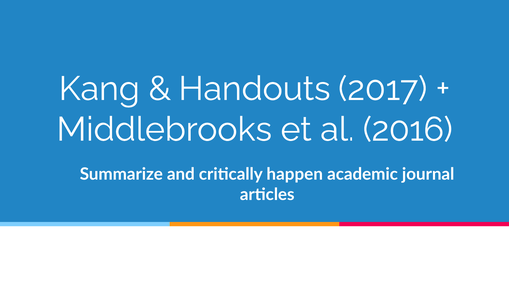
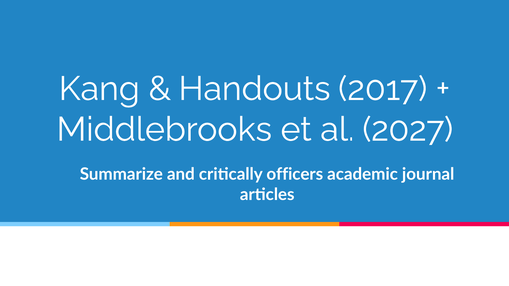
2016: 2016 -> 2027 (408, 130)
happen: happen -> officers (295, 175)
